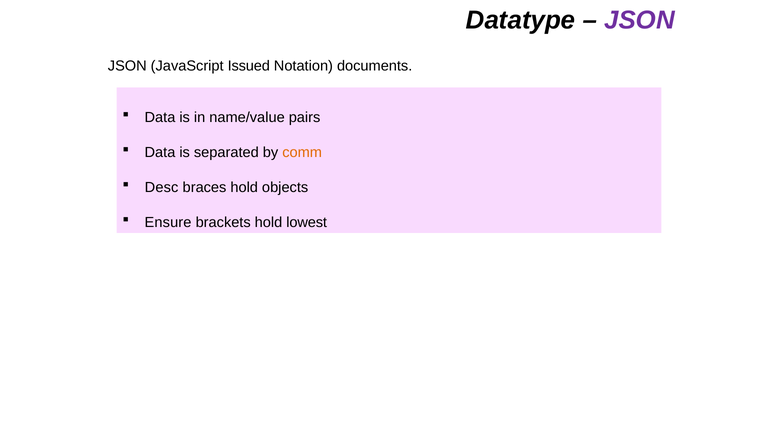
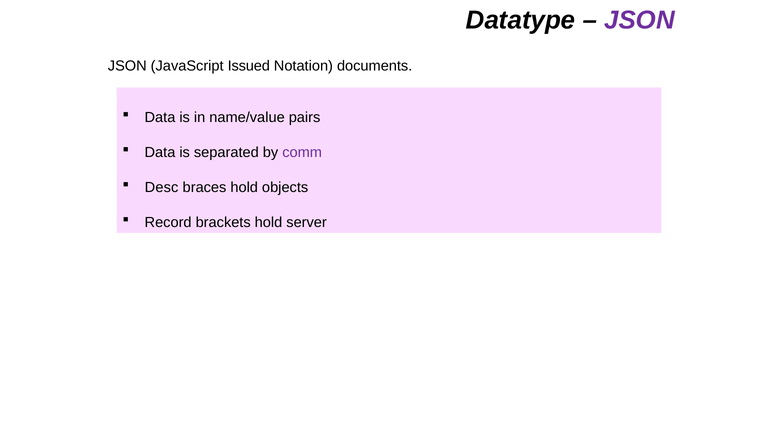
comm colour: orange -> purple (302, 153)
Ensure: Ensure -> Record (168, 223)
lowest: lowest -> server (307, 223)
